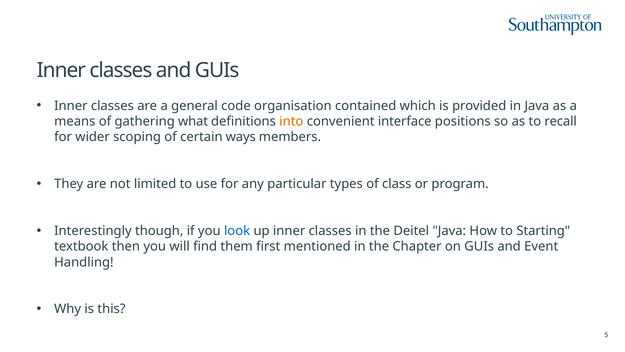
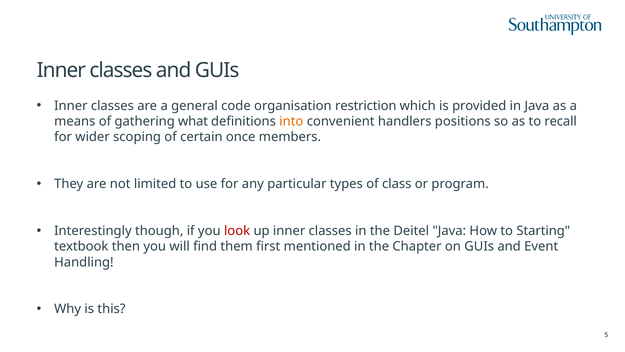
contained: contained -> restriction (366, 106)
interface: interface -> handlers (405, 121)
ways: ways -> once (241, 137)
look colour: blue -> red (237, 231)
